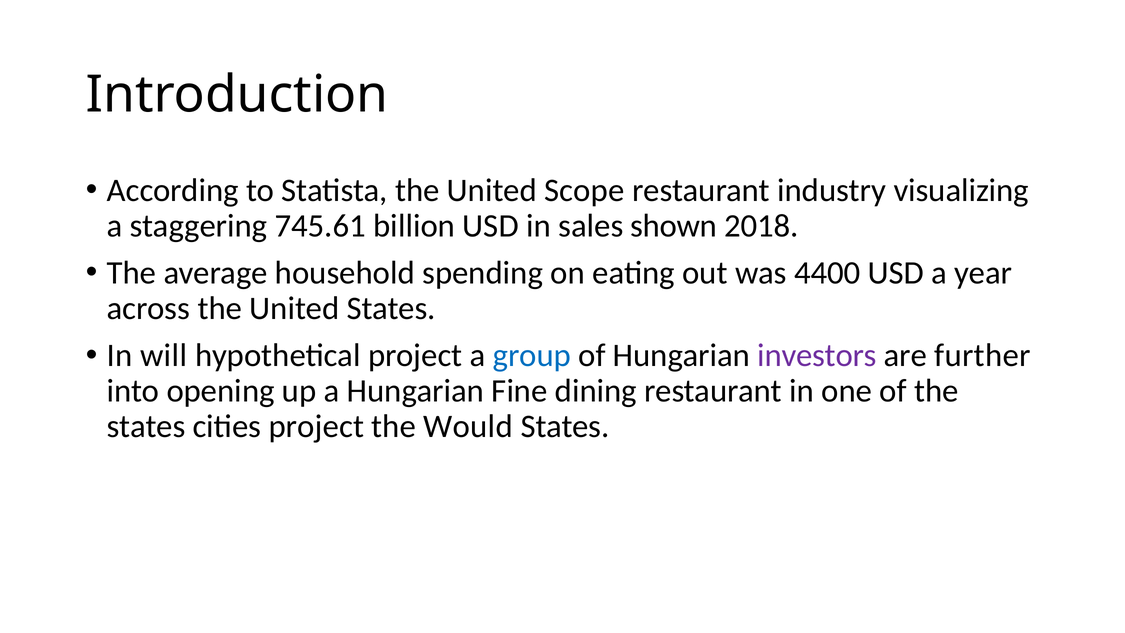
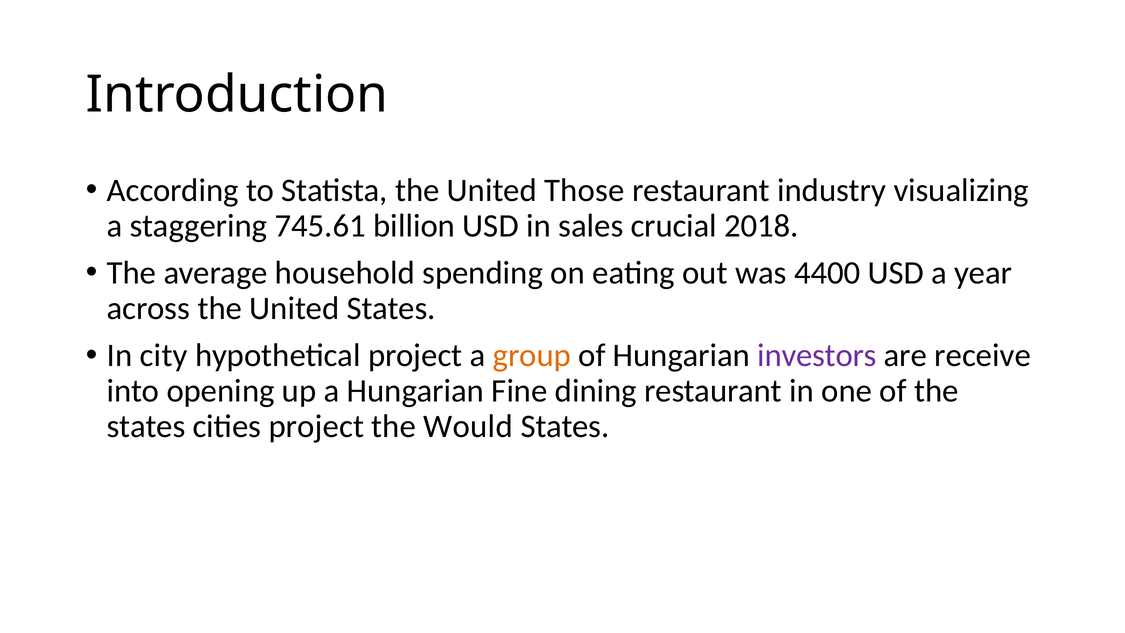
Scope: Scope -> Those (584, 190)
shown: shown -> crucial (674, 226)
will: will -> city (164, 355)
group colour: blue -> orange (532, 355)
further: further -> receive (983, 355)
